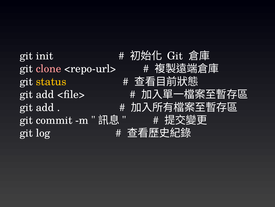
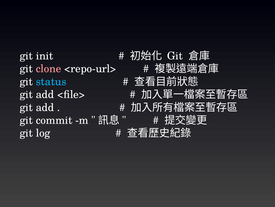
status colour: yellow -> light blue (51, 81)
